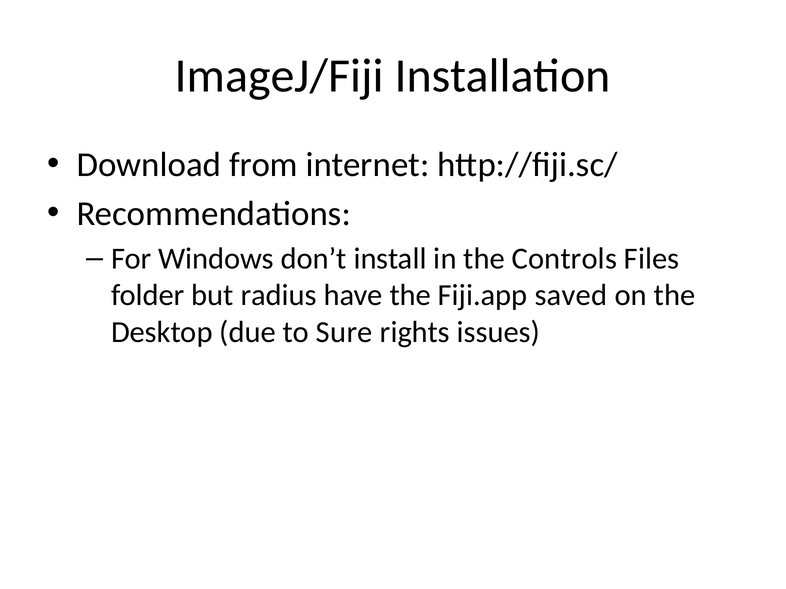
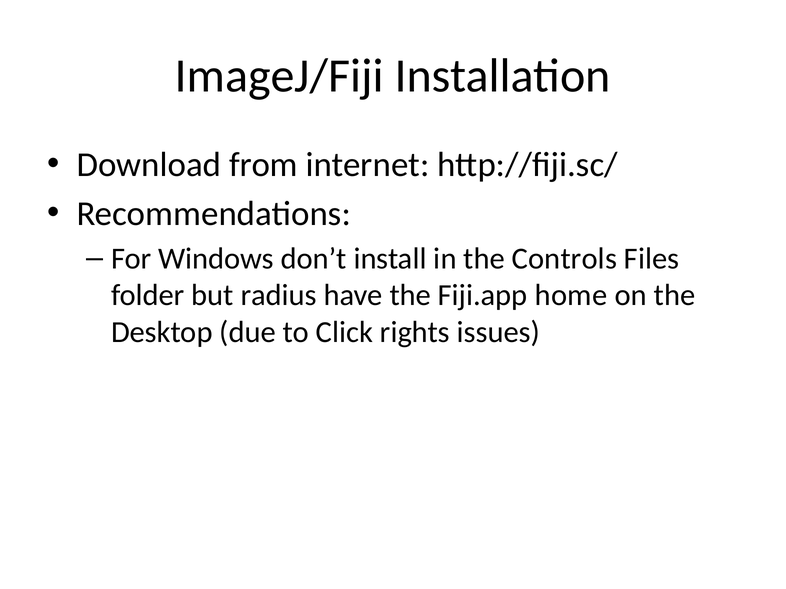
saved: saved -> home (571, 296)
Sure: Sure -> Click (344, 332)
